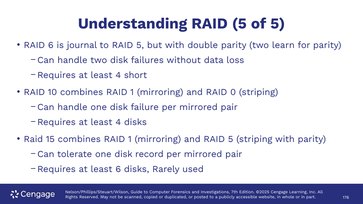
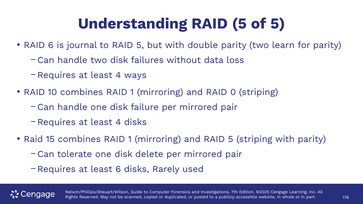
short: short -> ways (135, 75)
record: record -> delete (149, 154)
